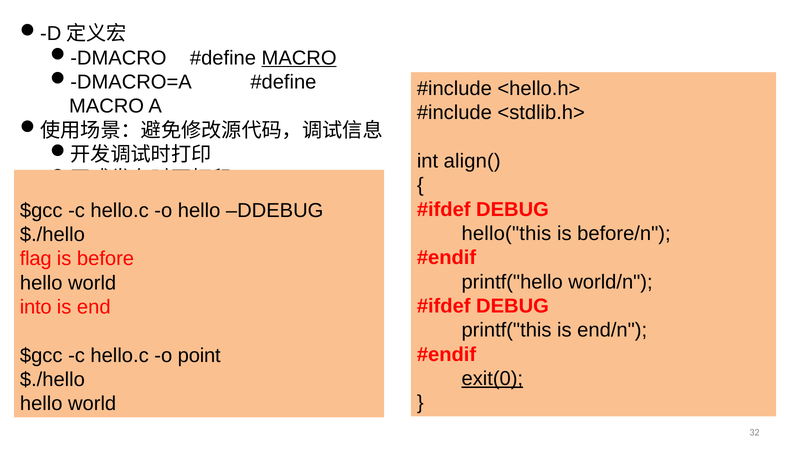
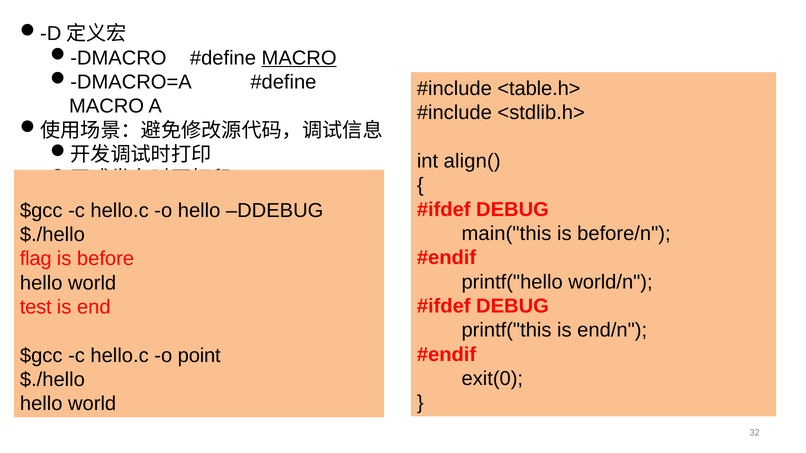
<hello.h>: <hello.h> -> <table.h> (539, 89)
hello("this: hello("this -> main("this (506, 234)
into: into -> test (36, 307)
exit(0 underline: present -> none (492, 379)
